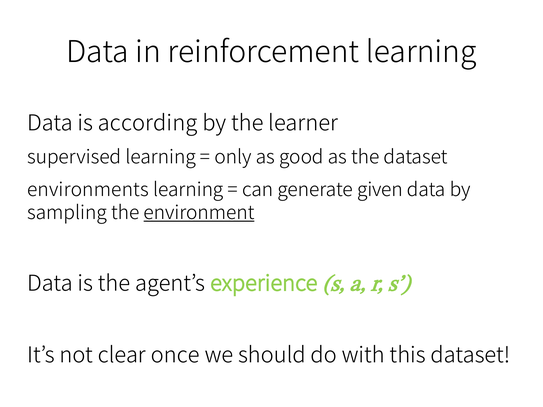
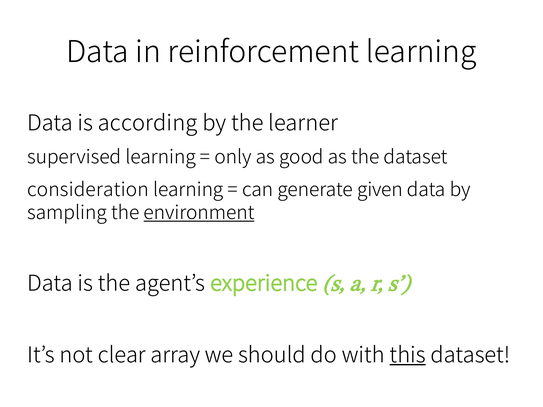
environments: environments -> consideration (88, 190)
once: once -> array (175, 356)
this underline: none -> present (408, 356)
